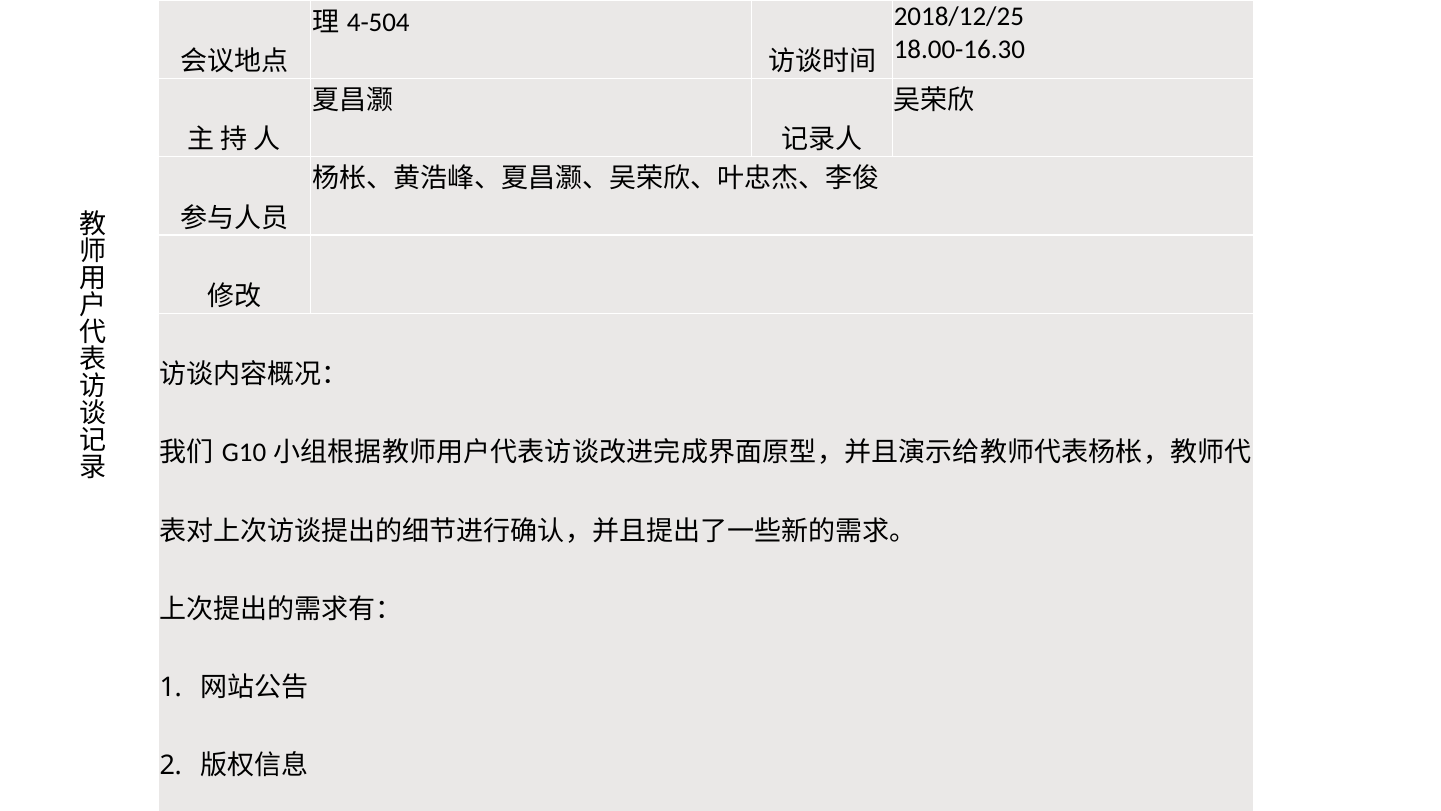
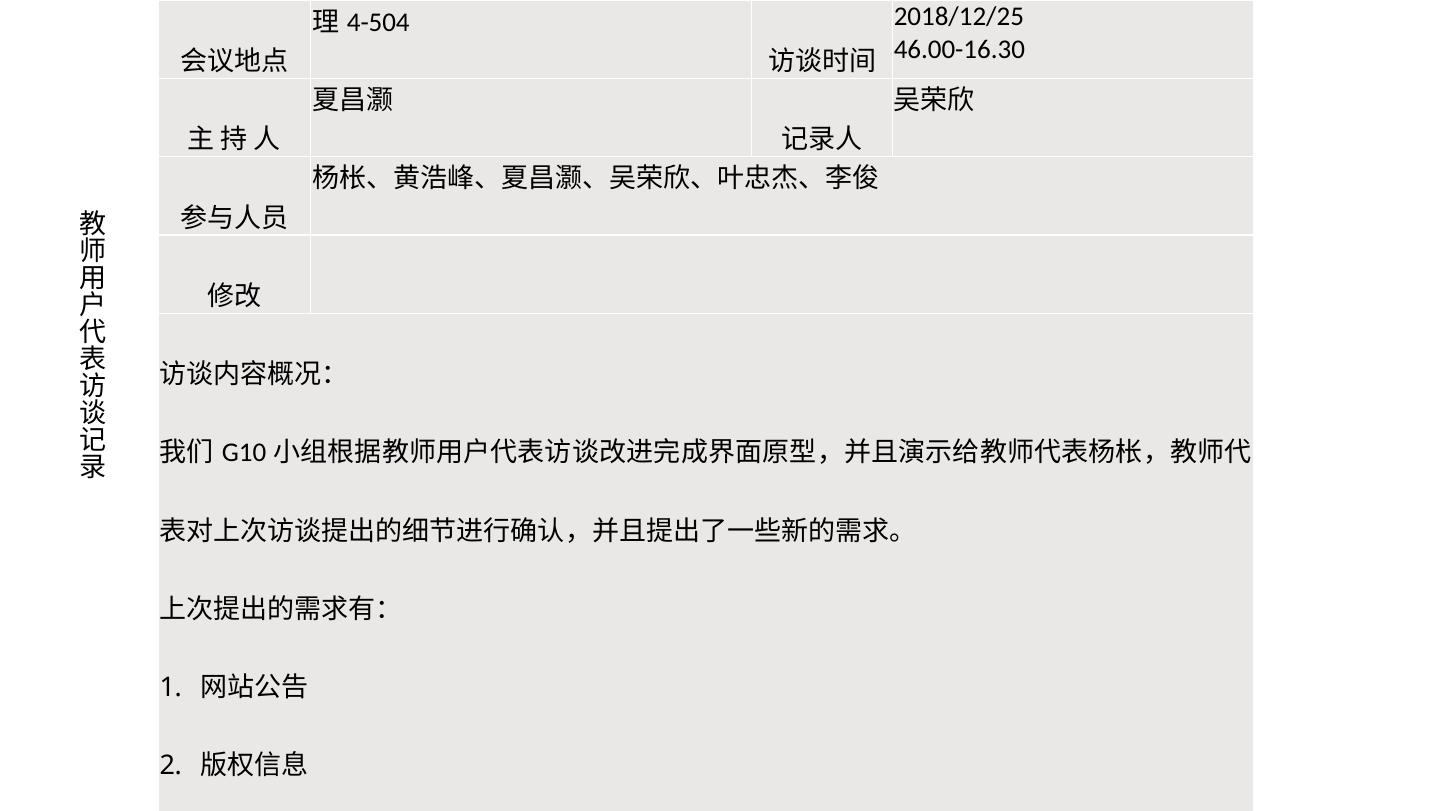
18.00-16.30: 18.00-16.30 -> 46.00-16.30 (959, 50)
